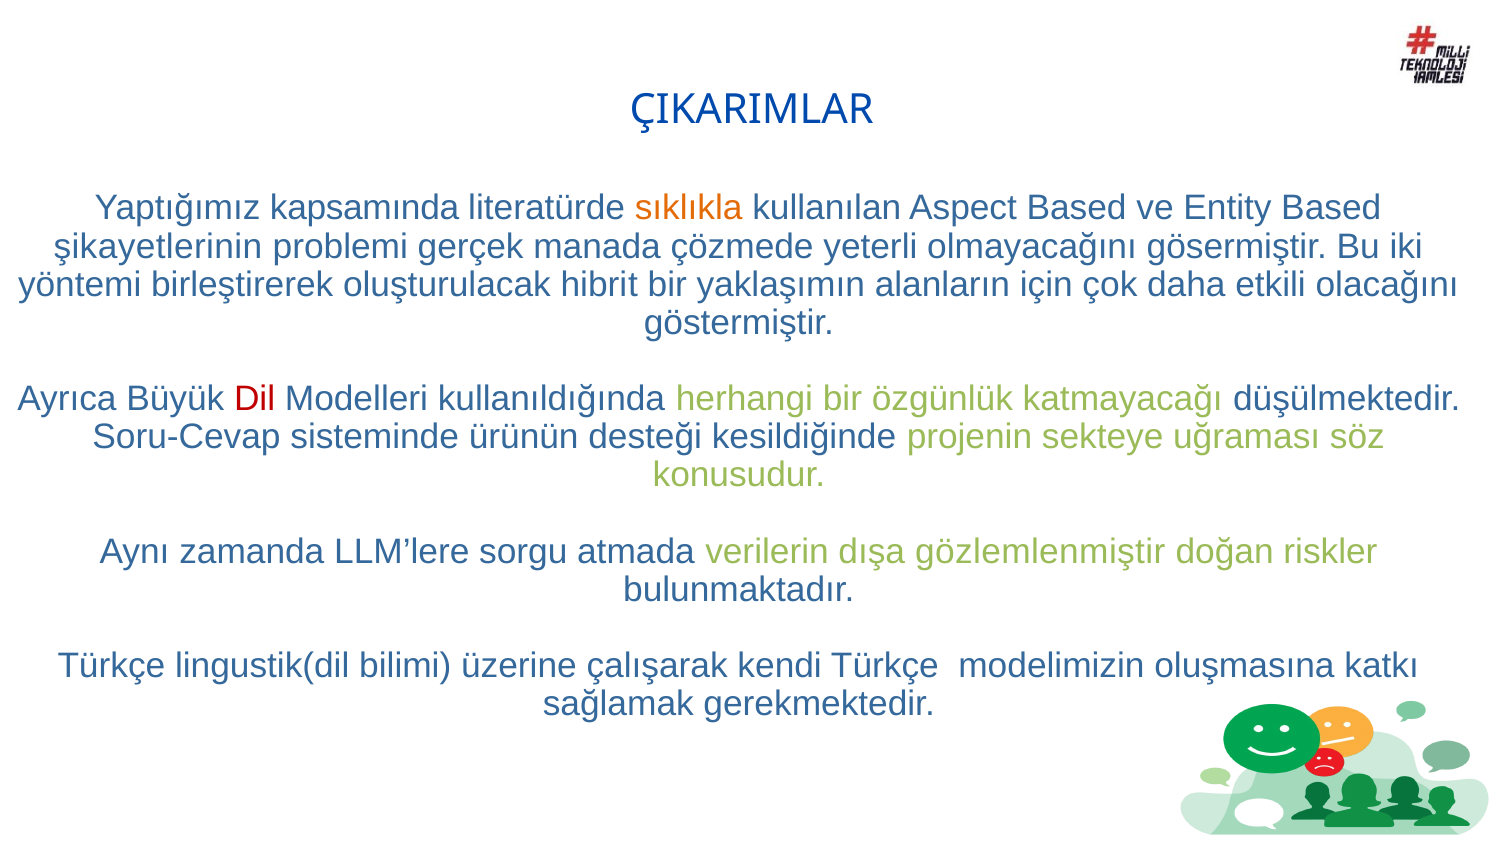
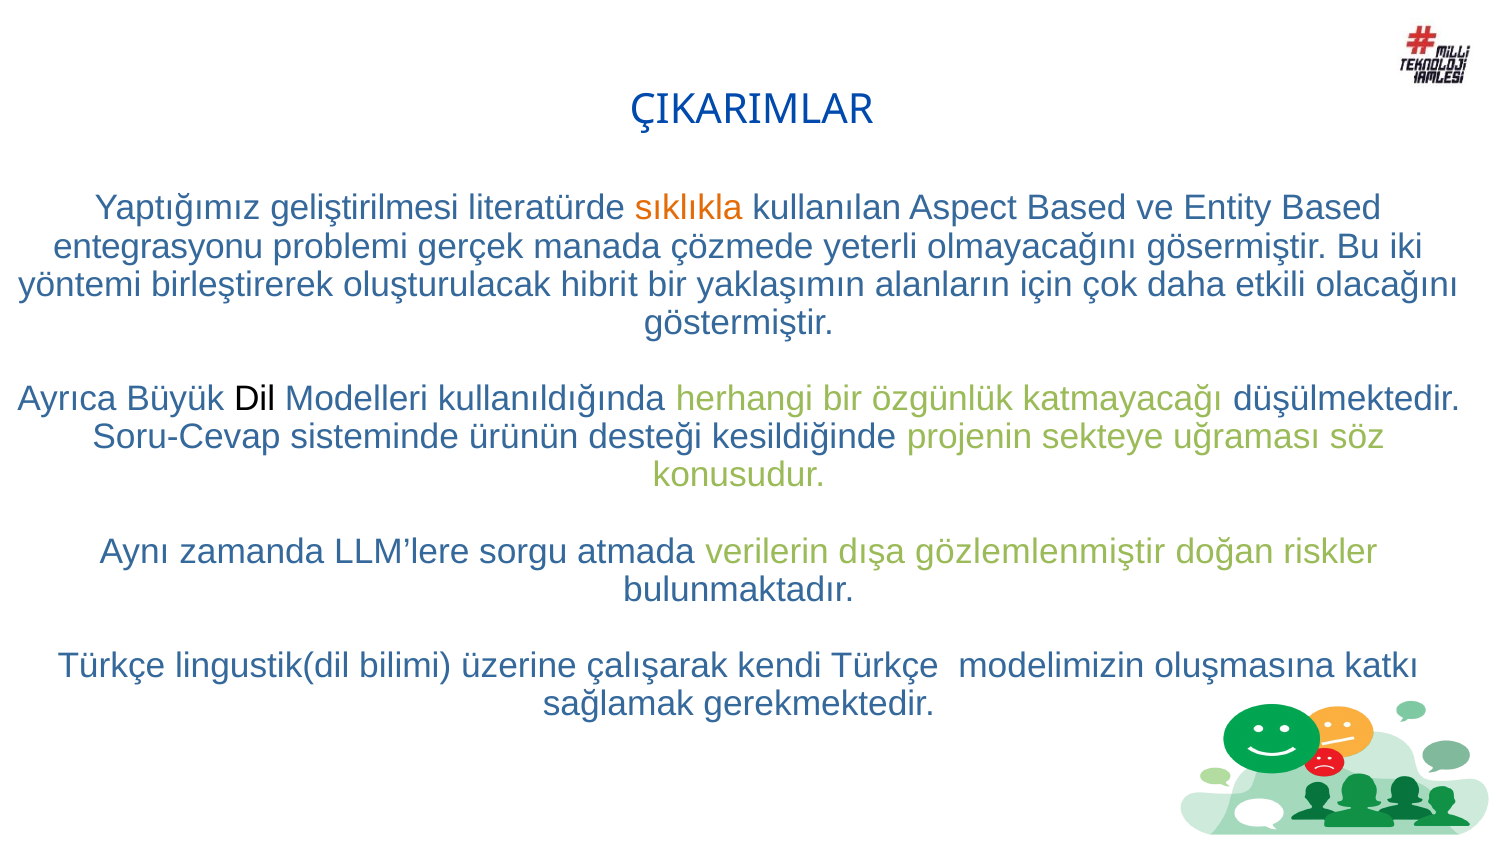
kapsamında: kapsamında -> geliştirilmesi (365, 208)
şikayetlerinin: şikayetlerinin -> entegrasyonu (158, 246)
Dil colour: red -> black (255, 399)
